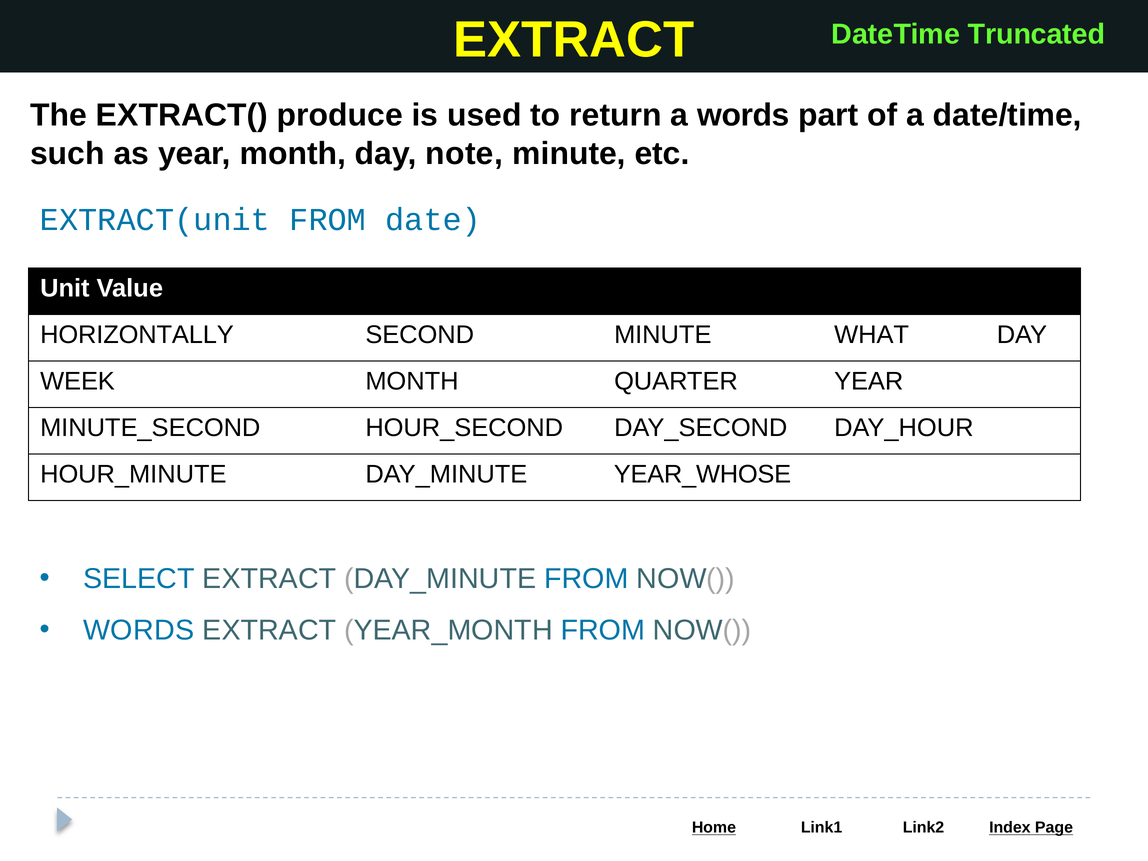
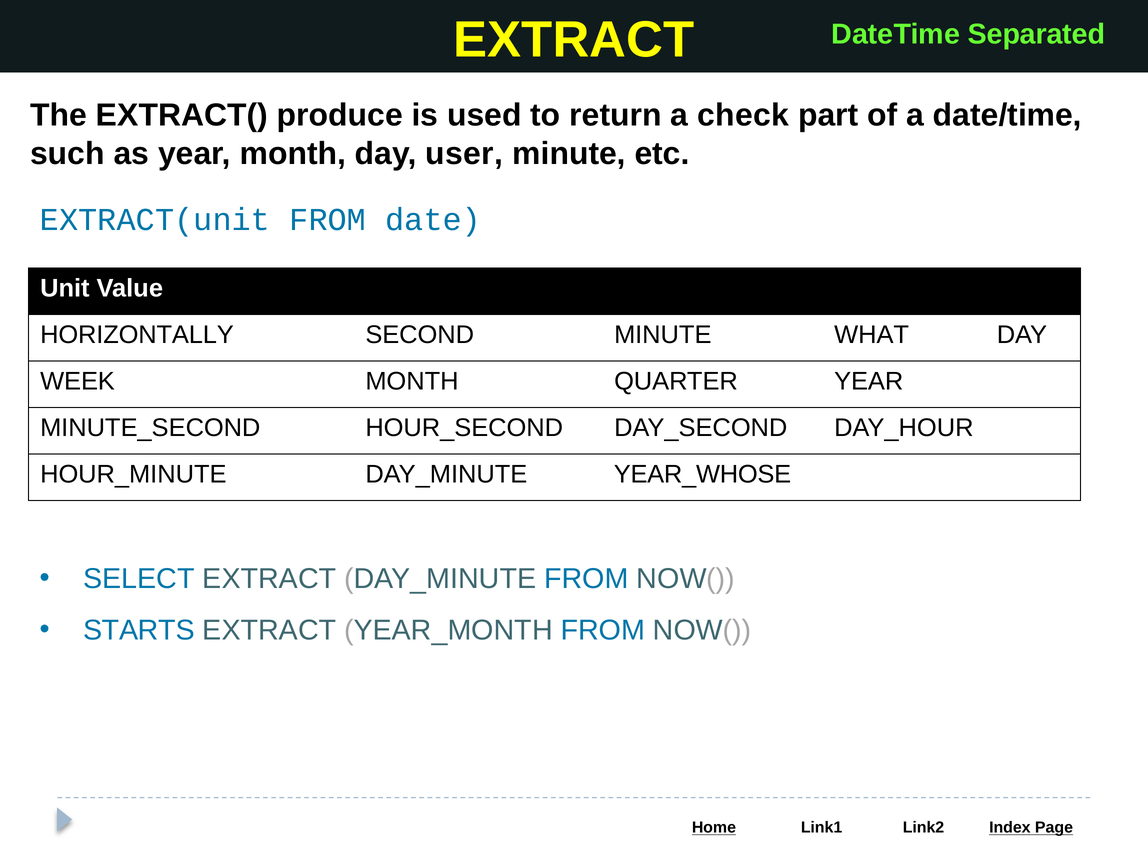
Truncated: Truncated -> Separated (1036, 34)
a words: words -> check (743, 115)
note: note -> user (464, 154)
WORDS: WORDS -> STARTS (139, 630)
